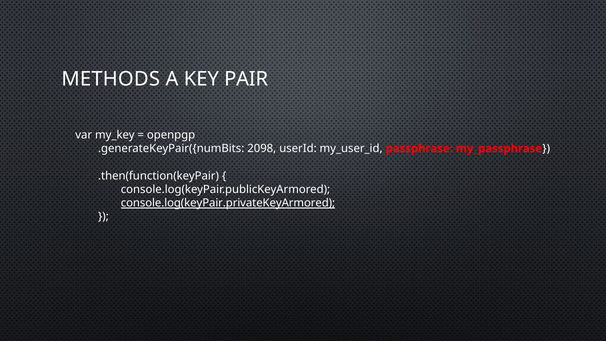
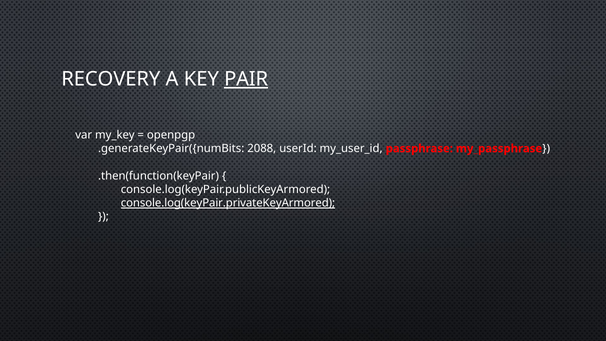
METHODS: METHODS -> RECOVERY (111, 79)
PAIR underline: none -> present (246, 79)
2098: 2098 -> 2088 (262, 148)
